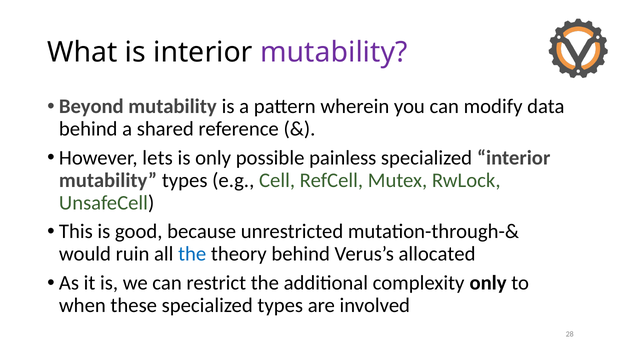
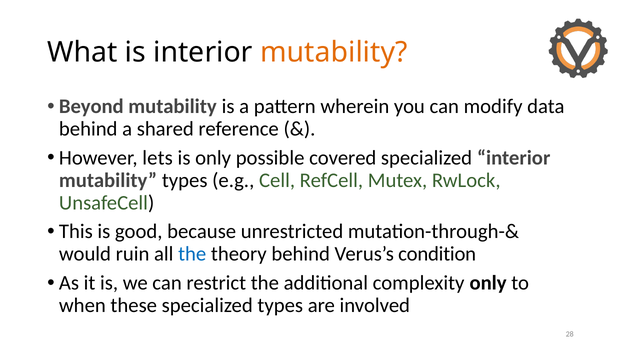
mutability colour: purple -> orange (334, 52)
painless: painless -> covered (343, 158)
allocated: allocated -> condition (437, 254)
